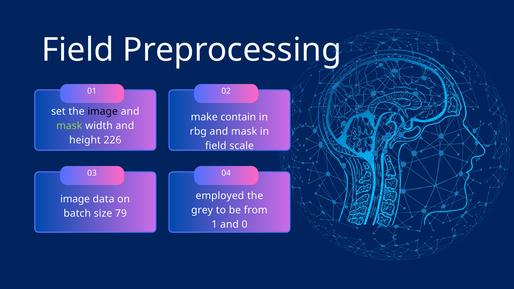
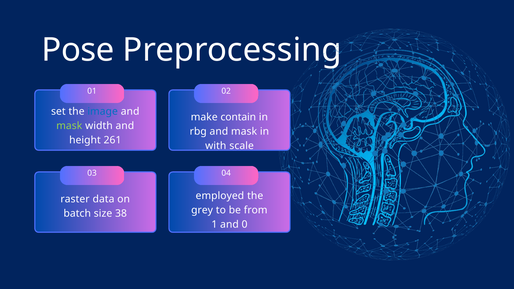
Field: Field -> Pose (78, 50)
image colour: black -> blue (103, 111)
226: 226 -> 261 (113, 140)
field: field -> with (216, 146)
image: image -> raster (75, 199)
79: 79 -> 38 (121, 213)
